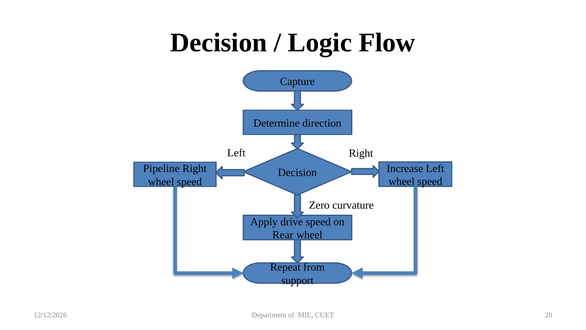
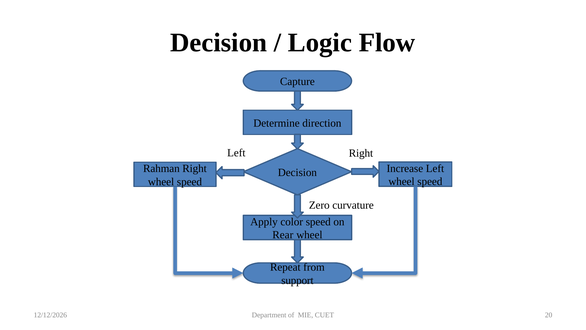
Pipeline: Pipeline -> Rahman (161, 168)
drive: drive -> color (292, 221)
